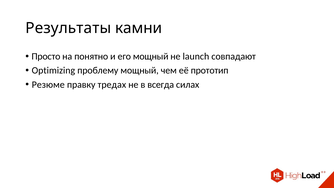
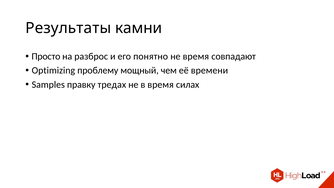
понятно: понятно -> разброс (91, 56)
его мощный: мощный -> понятно (151, 56)
не launch: launch -> время (196, 56)
прототип: прототип -> времени (209, 70)
Резюме: Резюме -> Samples (48, 84)
в всегда: всегда -> время (161, 84)
